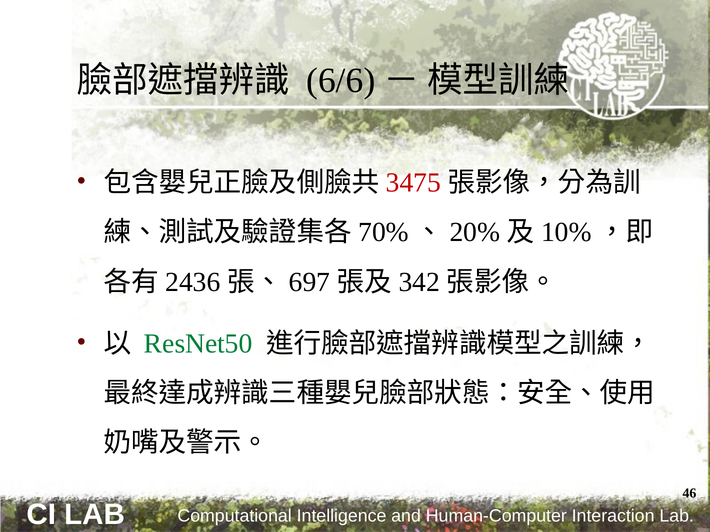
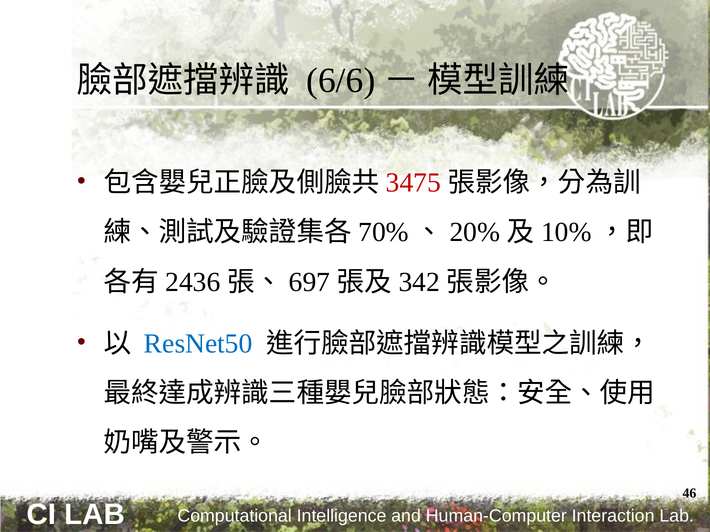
ResNet50 colour: green -> blue (198, 344)
